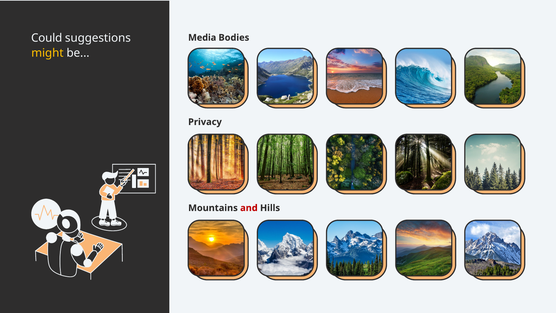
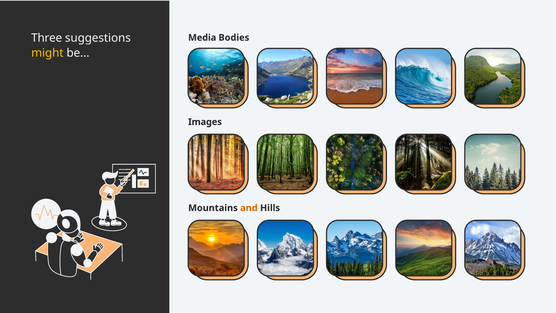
Could: Could -> Three (47, 38)
Privacy: Privacy -> Images (205, 122)
and colour: red -> orange (249, 208)
